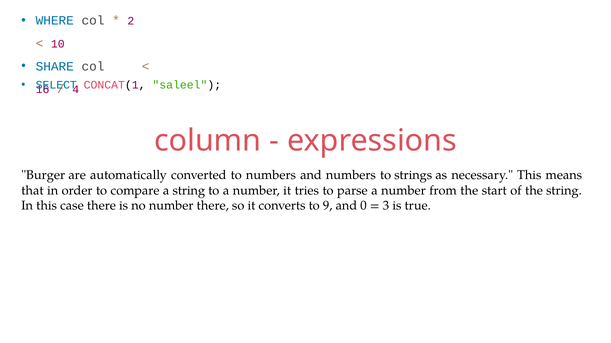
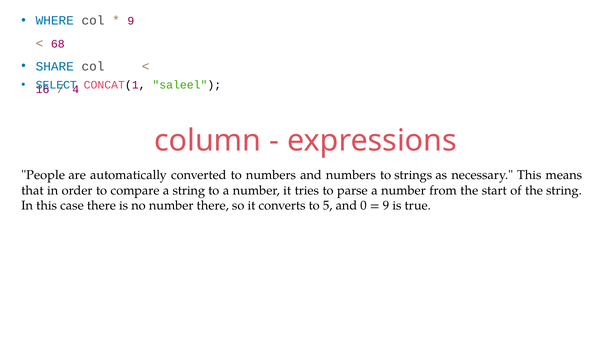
2: 2 -> 9 (131, 21)
10: 10 -> 68 (58, 44)
Burger: Burger -> People (43, 175)
9: 9 -> 5 (328, 206)
3: 3 -> 9 (386, 206)
